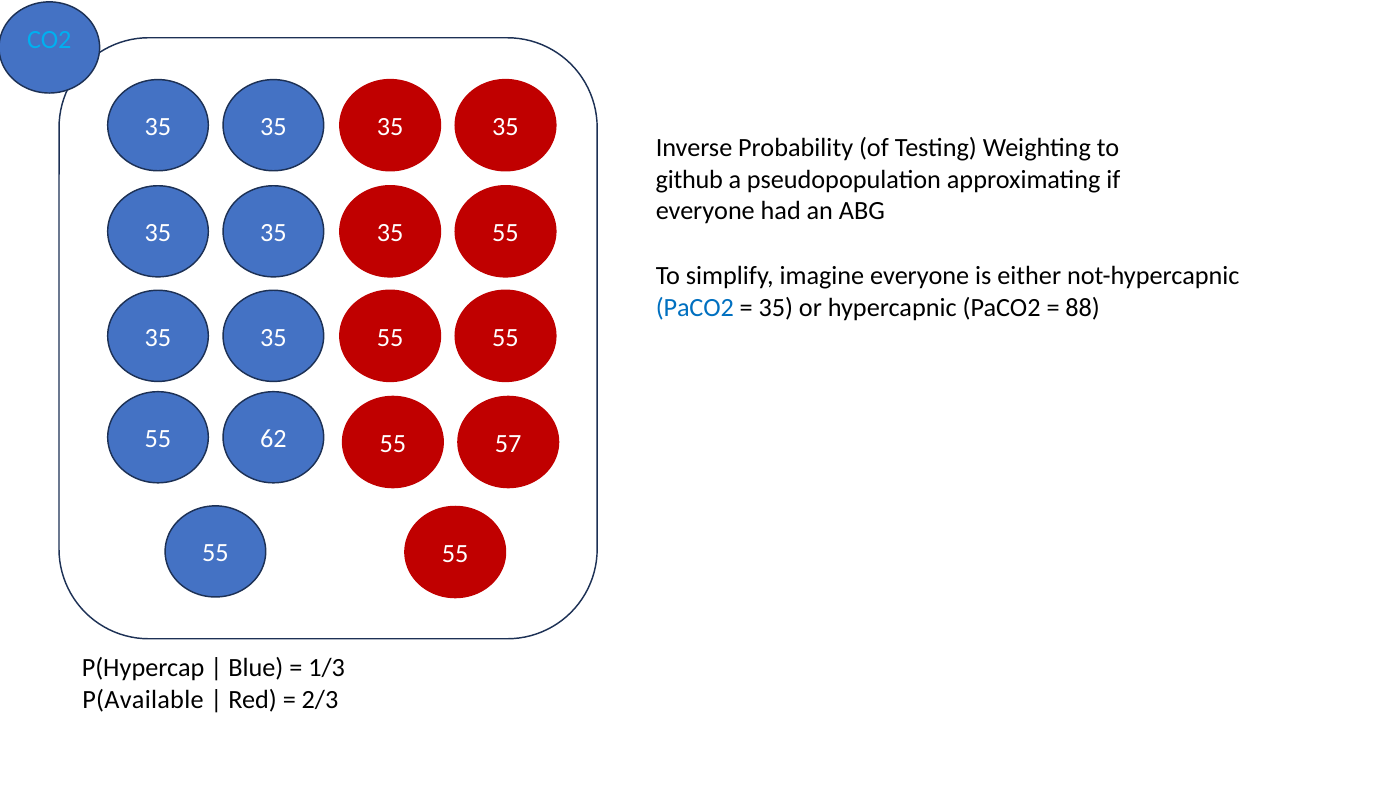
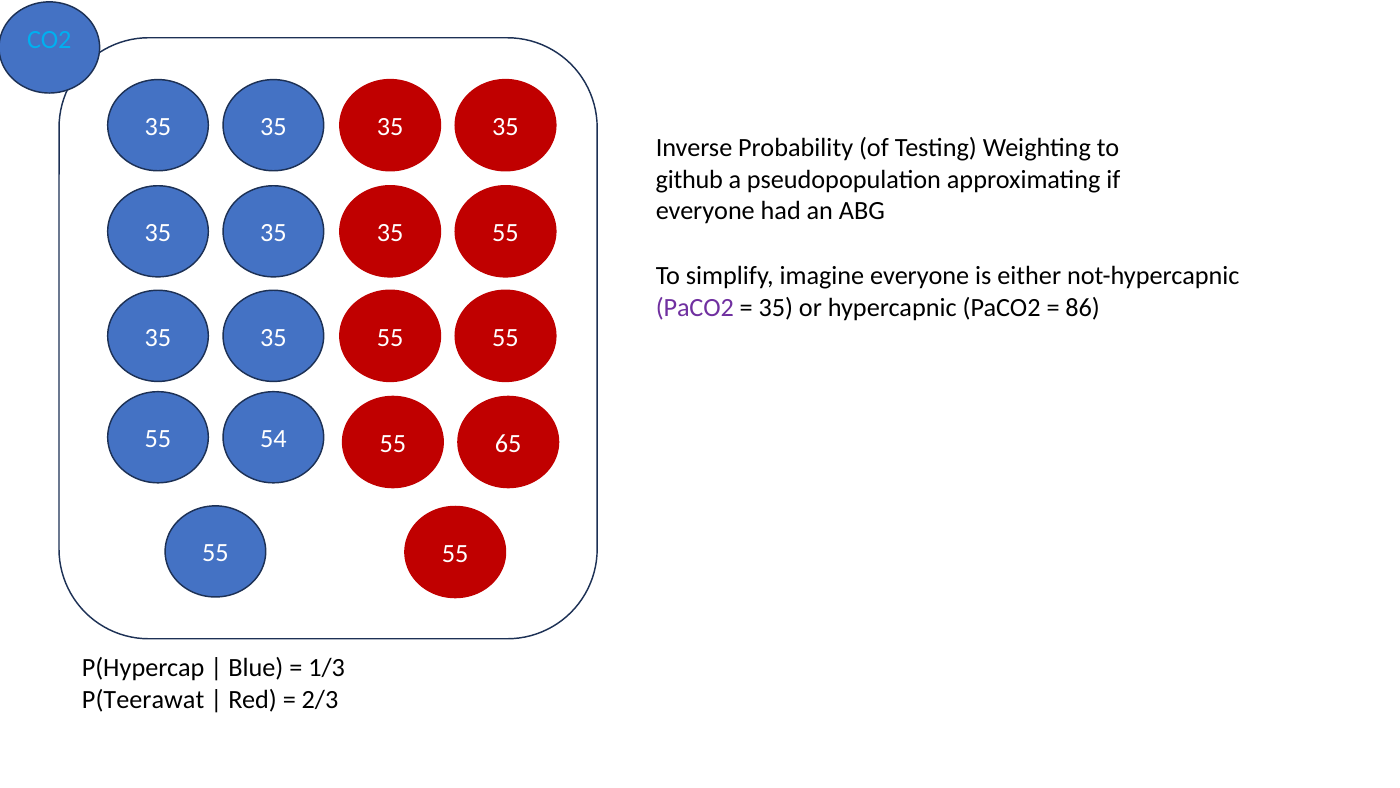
PaCO2 colour: blue -> purple (695, 307)
88: 88 -> 86 (1083, 307)
62: 62 -> 54 (273, 439)
57: 57 -> 65 (508, 444)
P(Available: P(Available -> P(Teerawat (143, 699)
